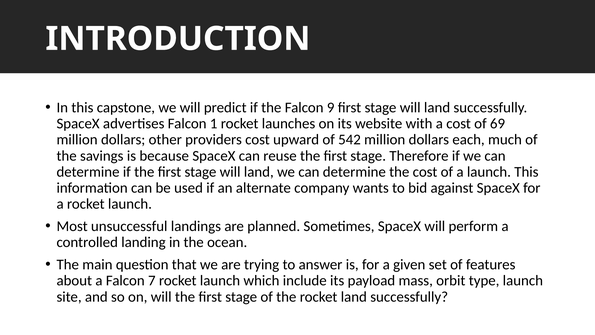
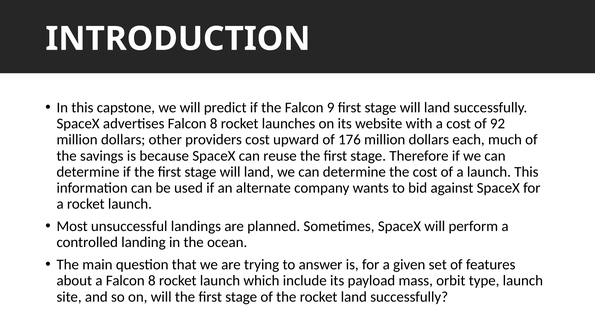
advertises Falcon 1: 1 -> 8 (214, 124)
69: 69 -> 92 (498, 124)
542: 542 -> 176 (349, 140)
a Falcon 7: 7 -> 8 (152, 280)
